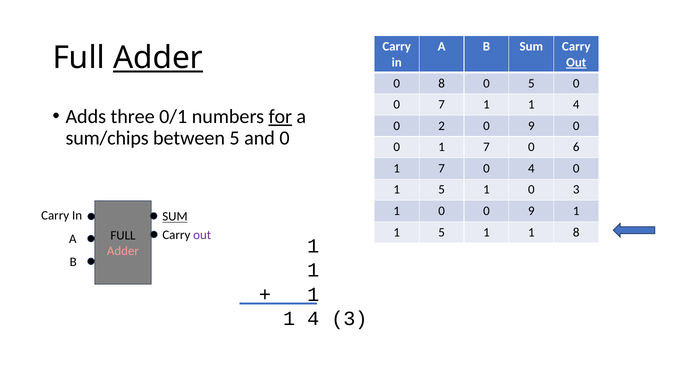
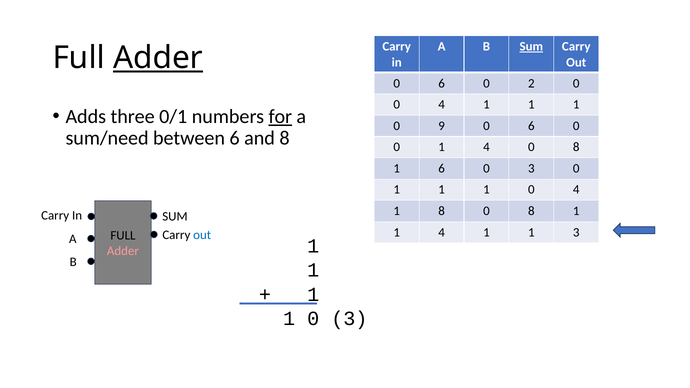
Sum underline: none -> present (531, 47)
Out underline: present -> none (576, 62)
8: 8 -> 6 (442, 83)
0 5: 5 -> 2 (531, 83)
7: 7 -> 4 (442, 105)
4: 4 -> 1 (576, 105)
2: 2 -> 9 (442, 126)
9: 9 -> 6 (531, 126)
sum/chips: sum/chips -> sum/need (107, 138)
between 5: 5 -> 6 (235, 138)
and 0: 0 -> 8 (285, 138)
0 1 7: 7 -> 4 (486, 147)
6: 6 -> 8 (576, 147)
7: 7 -> 6 (442, 168)
4: 4 -> 3 (531, 168)
5: 5 -> 1 (442, 190)
1 0 3: 3 -> 4 (576, 190)
0: 0 -> 8 (442, 211)
9: 9 -> 8 (531, 211)
SUM underline: present -> none (175, 217)
5: 5 -> 4 (442, 232)
1 8: 8 -> 3 (576, 232)
out colour: purple -> blue (202, 235)
4: 4 -> 0 (313, 319)
